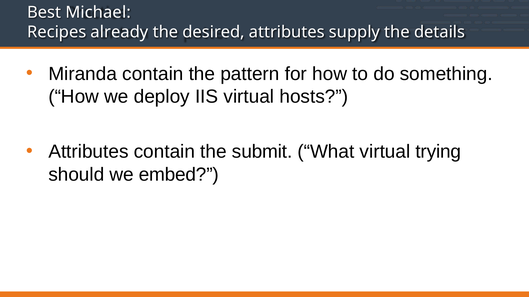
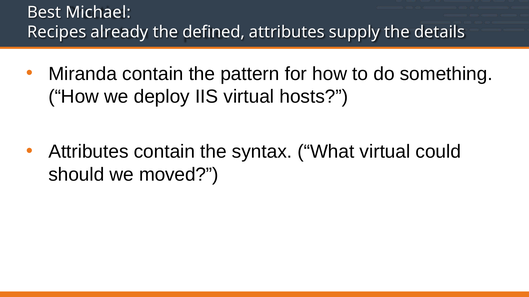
desired: desired -> defined (214, 32)
submit: submit -> syntax (262, 152)
trying: trying -> could (438, 152)
embed: embed -> moved (179, 175)
